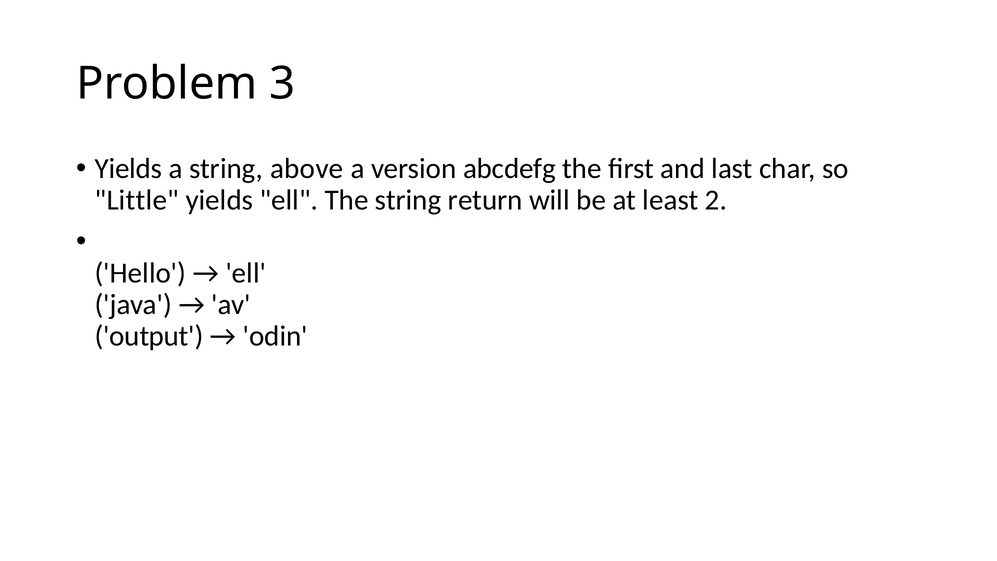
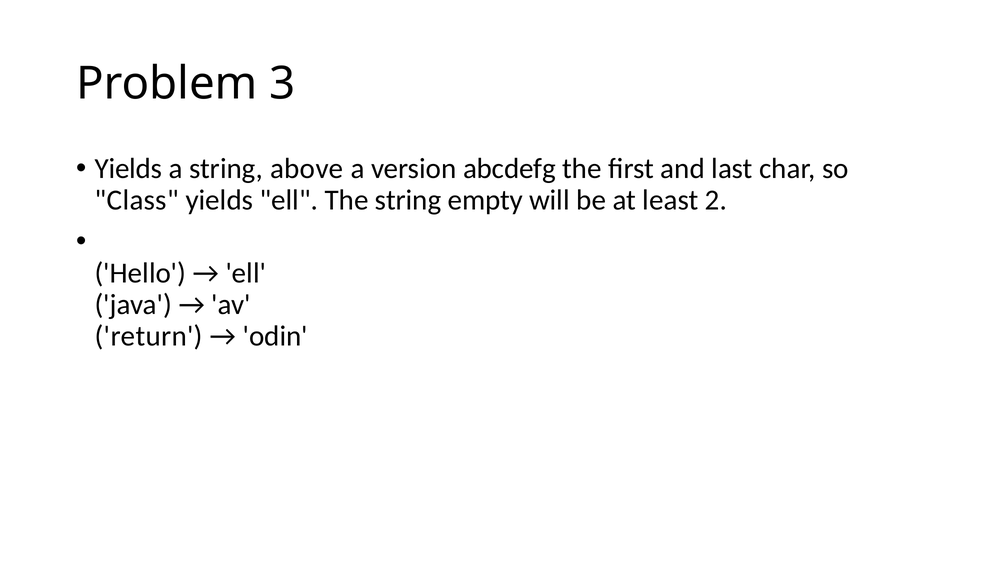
Little: Little -> Class (137, 200)
return: return -> empty (485, 200)
output: output -> return (149, 336)
